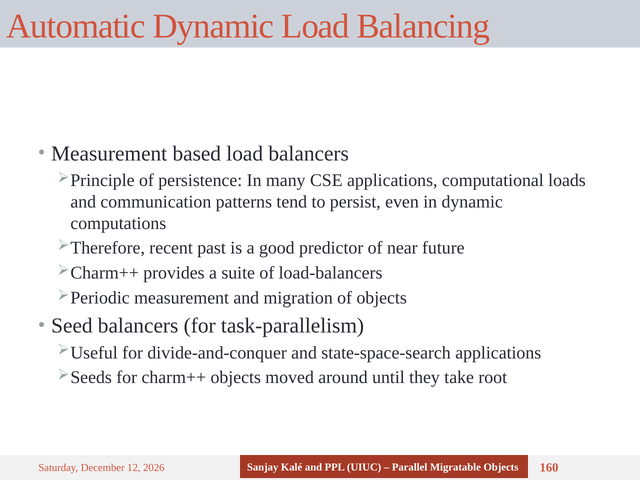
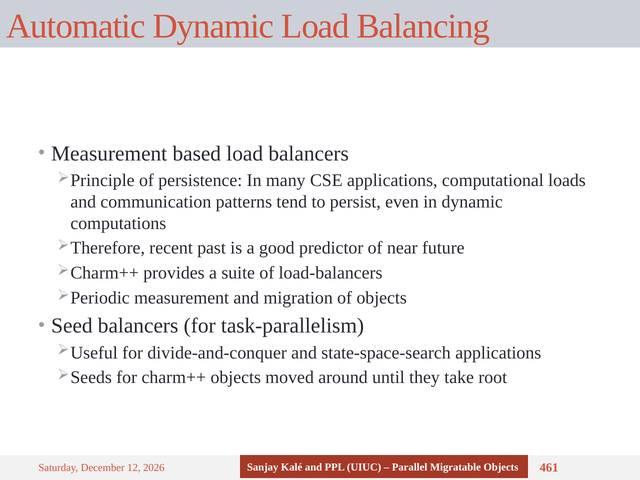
160: 160 -> 461 (549, 468)
